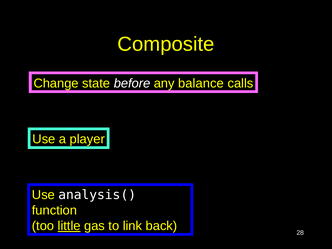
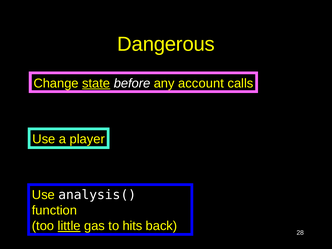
Composite: Composite -> Dangerous (166, 44)
state underline: none -> present (96, 83)
balance: balance -> account (201, 83)
link: link -> hits (133, 226)
